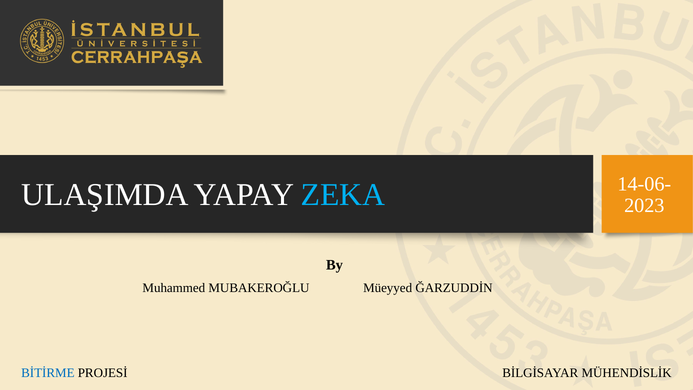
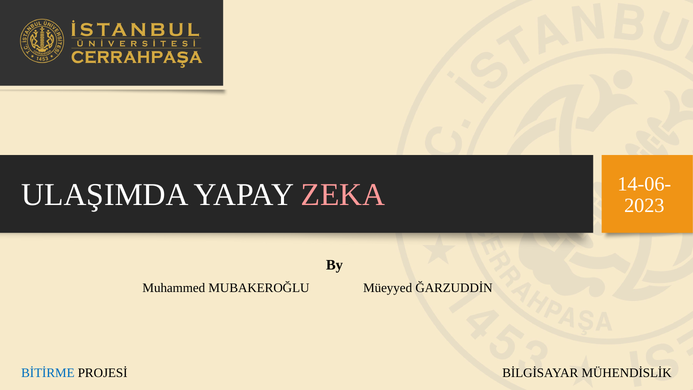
ZEKA colour: light blue -> pink (343, 195)
